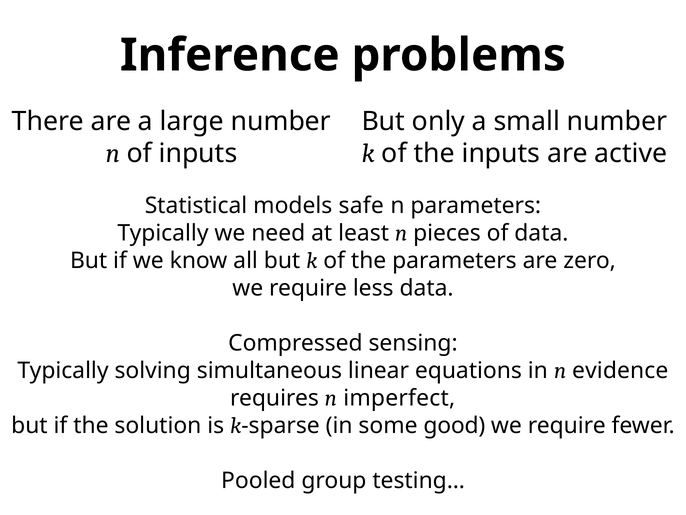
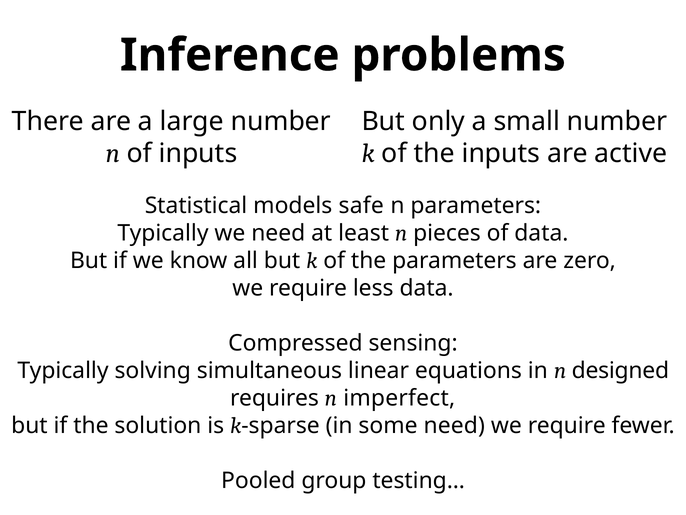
evidence: evidence -> designed (620, 370)
some good: good -> need (454, 425)
